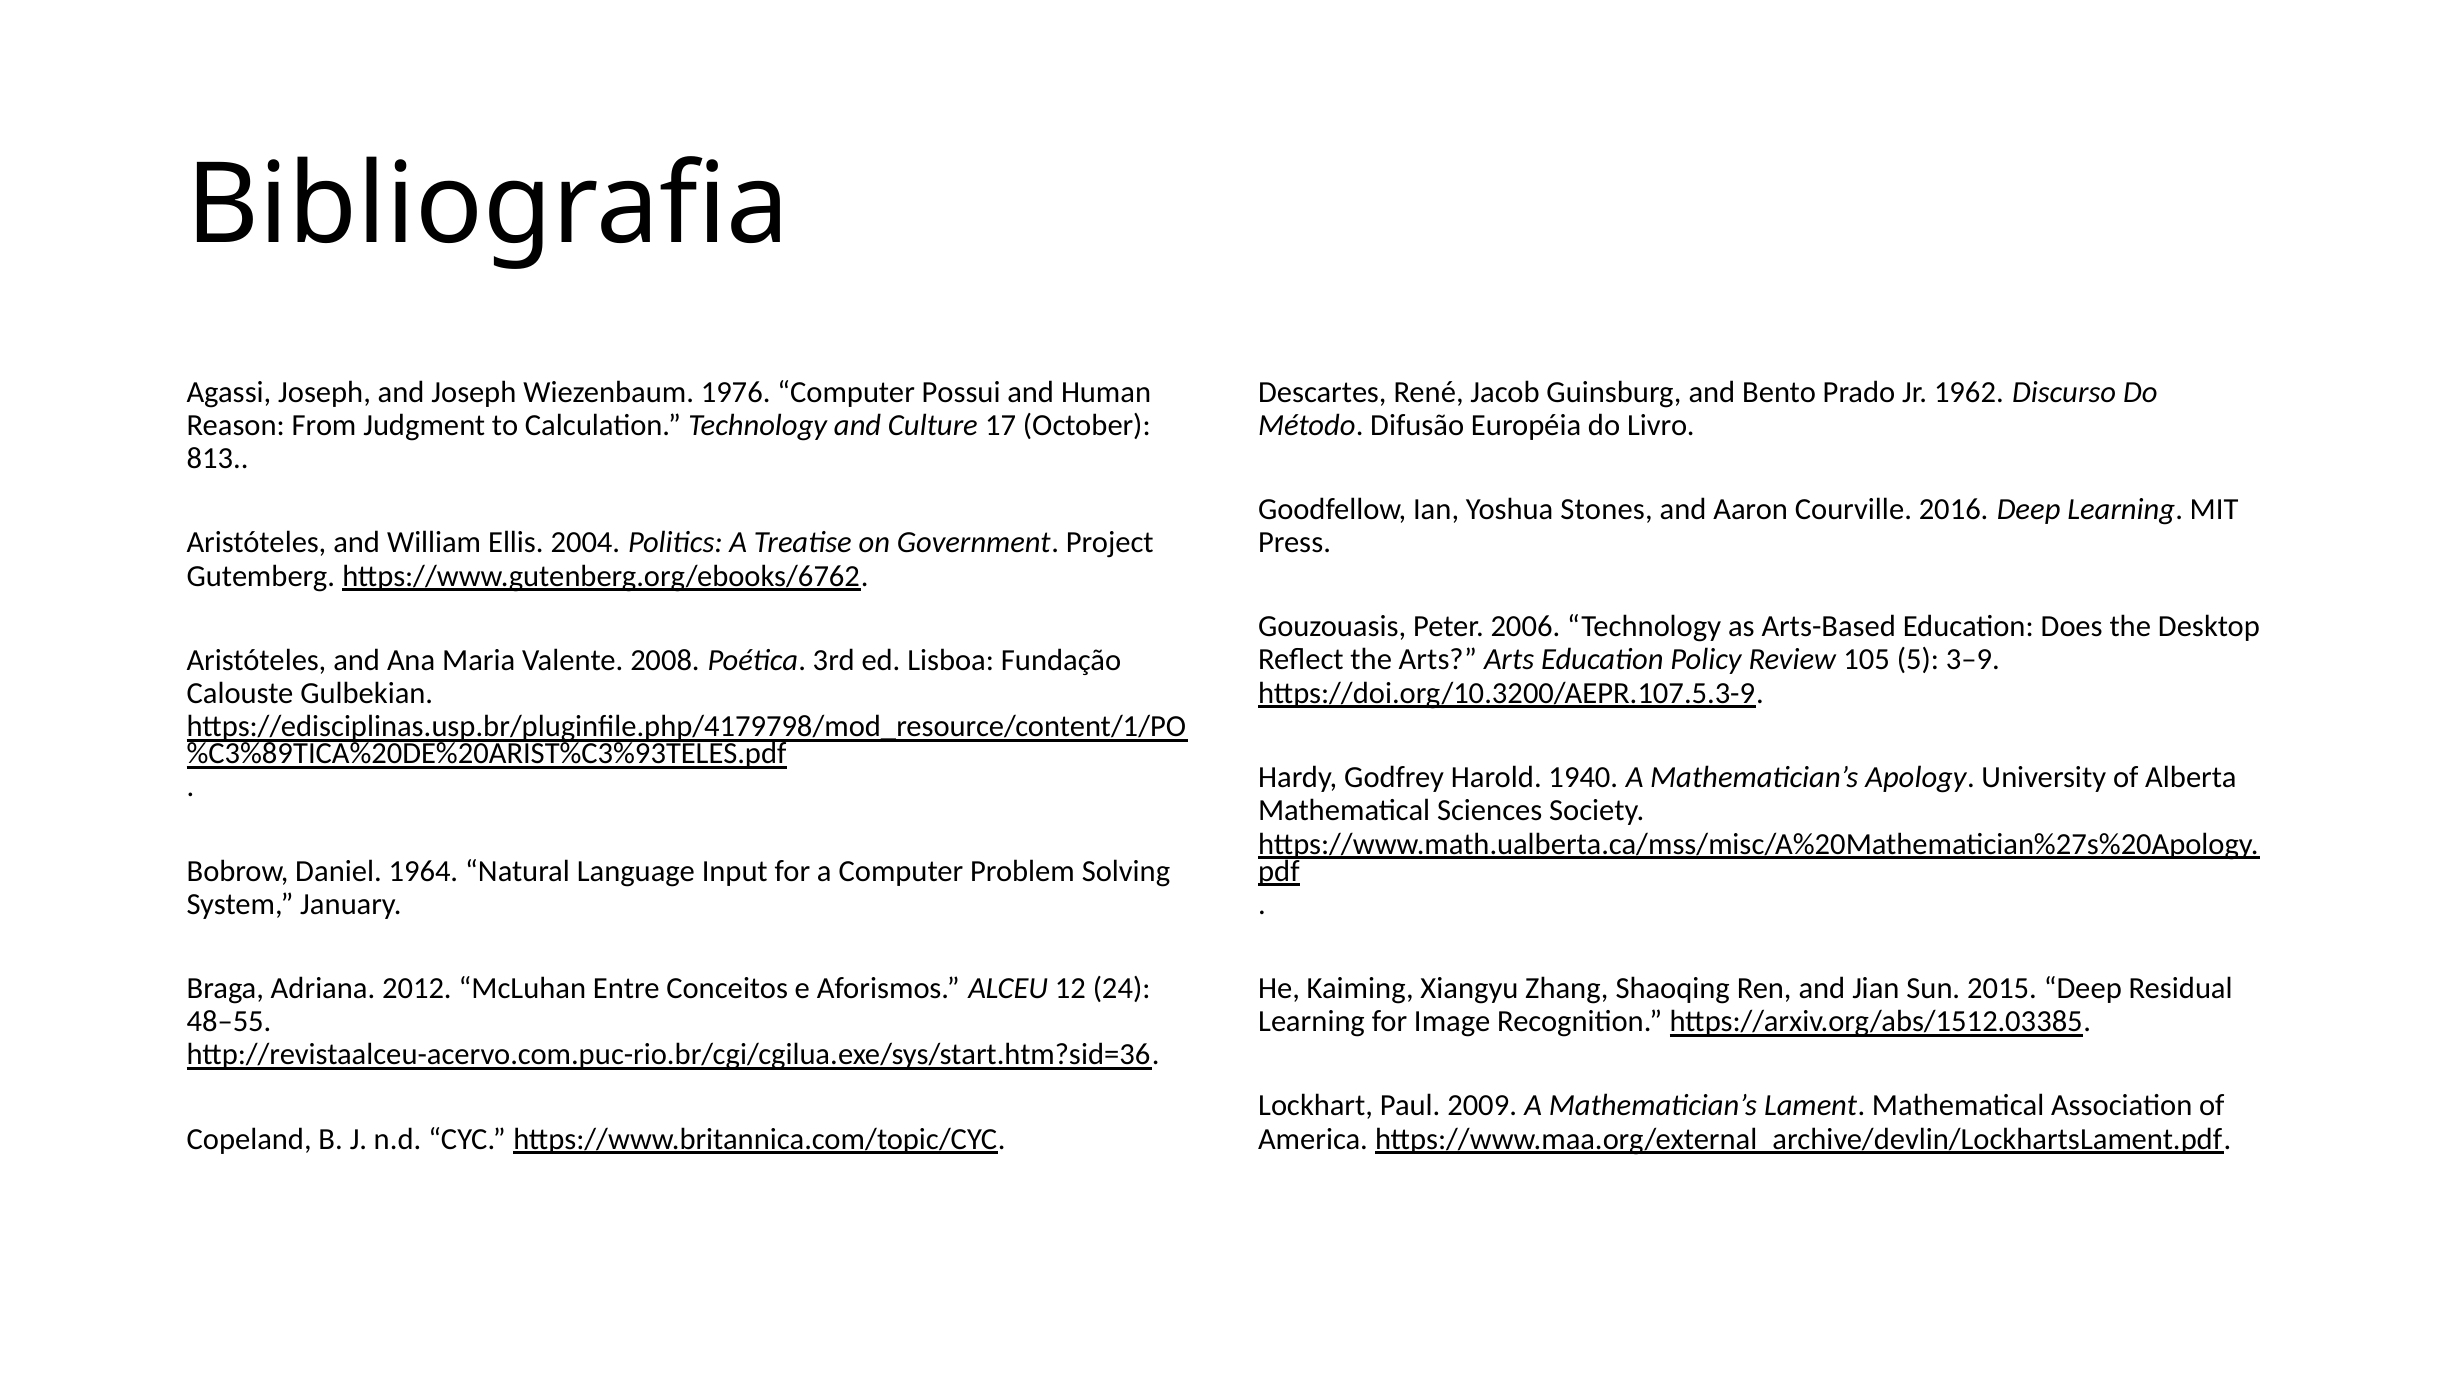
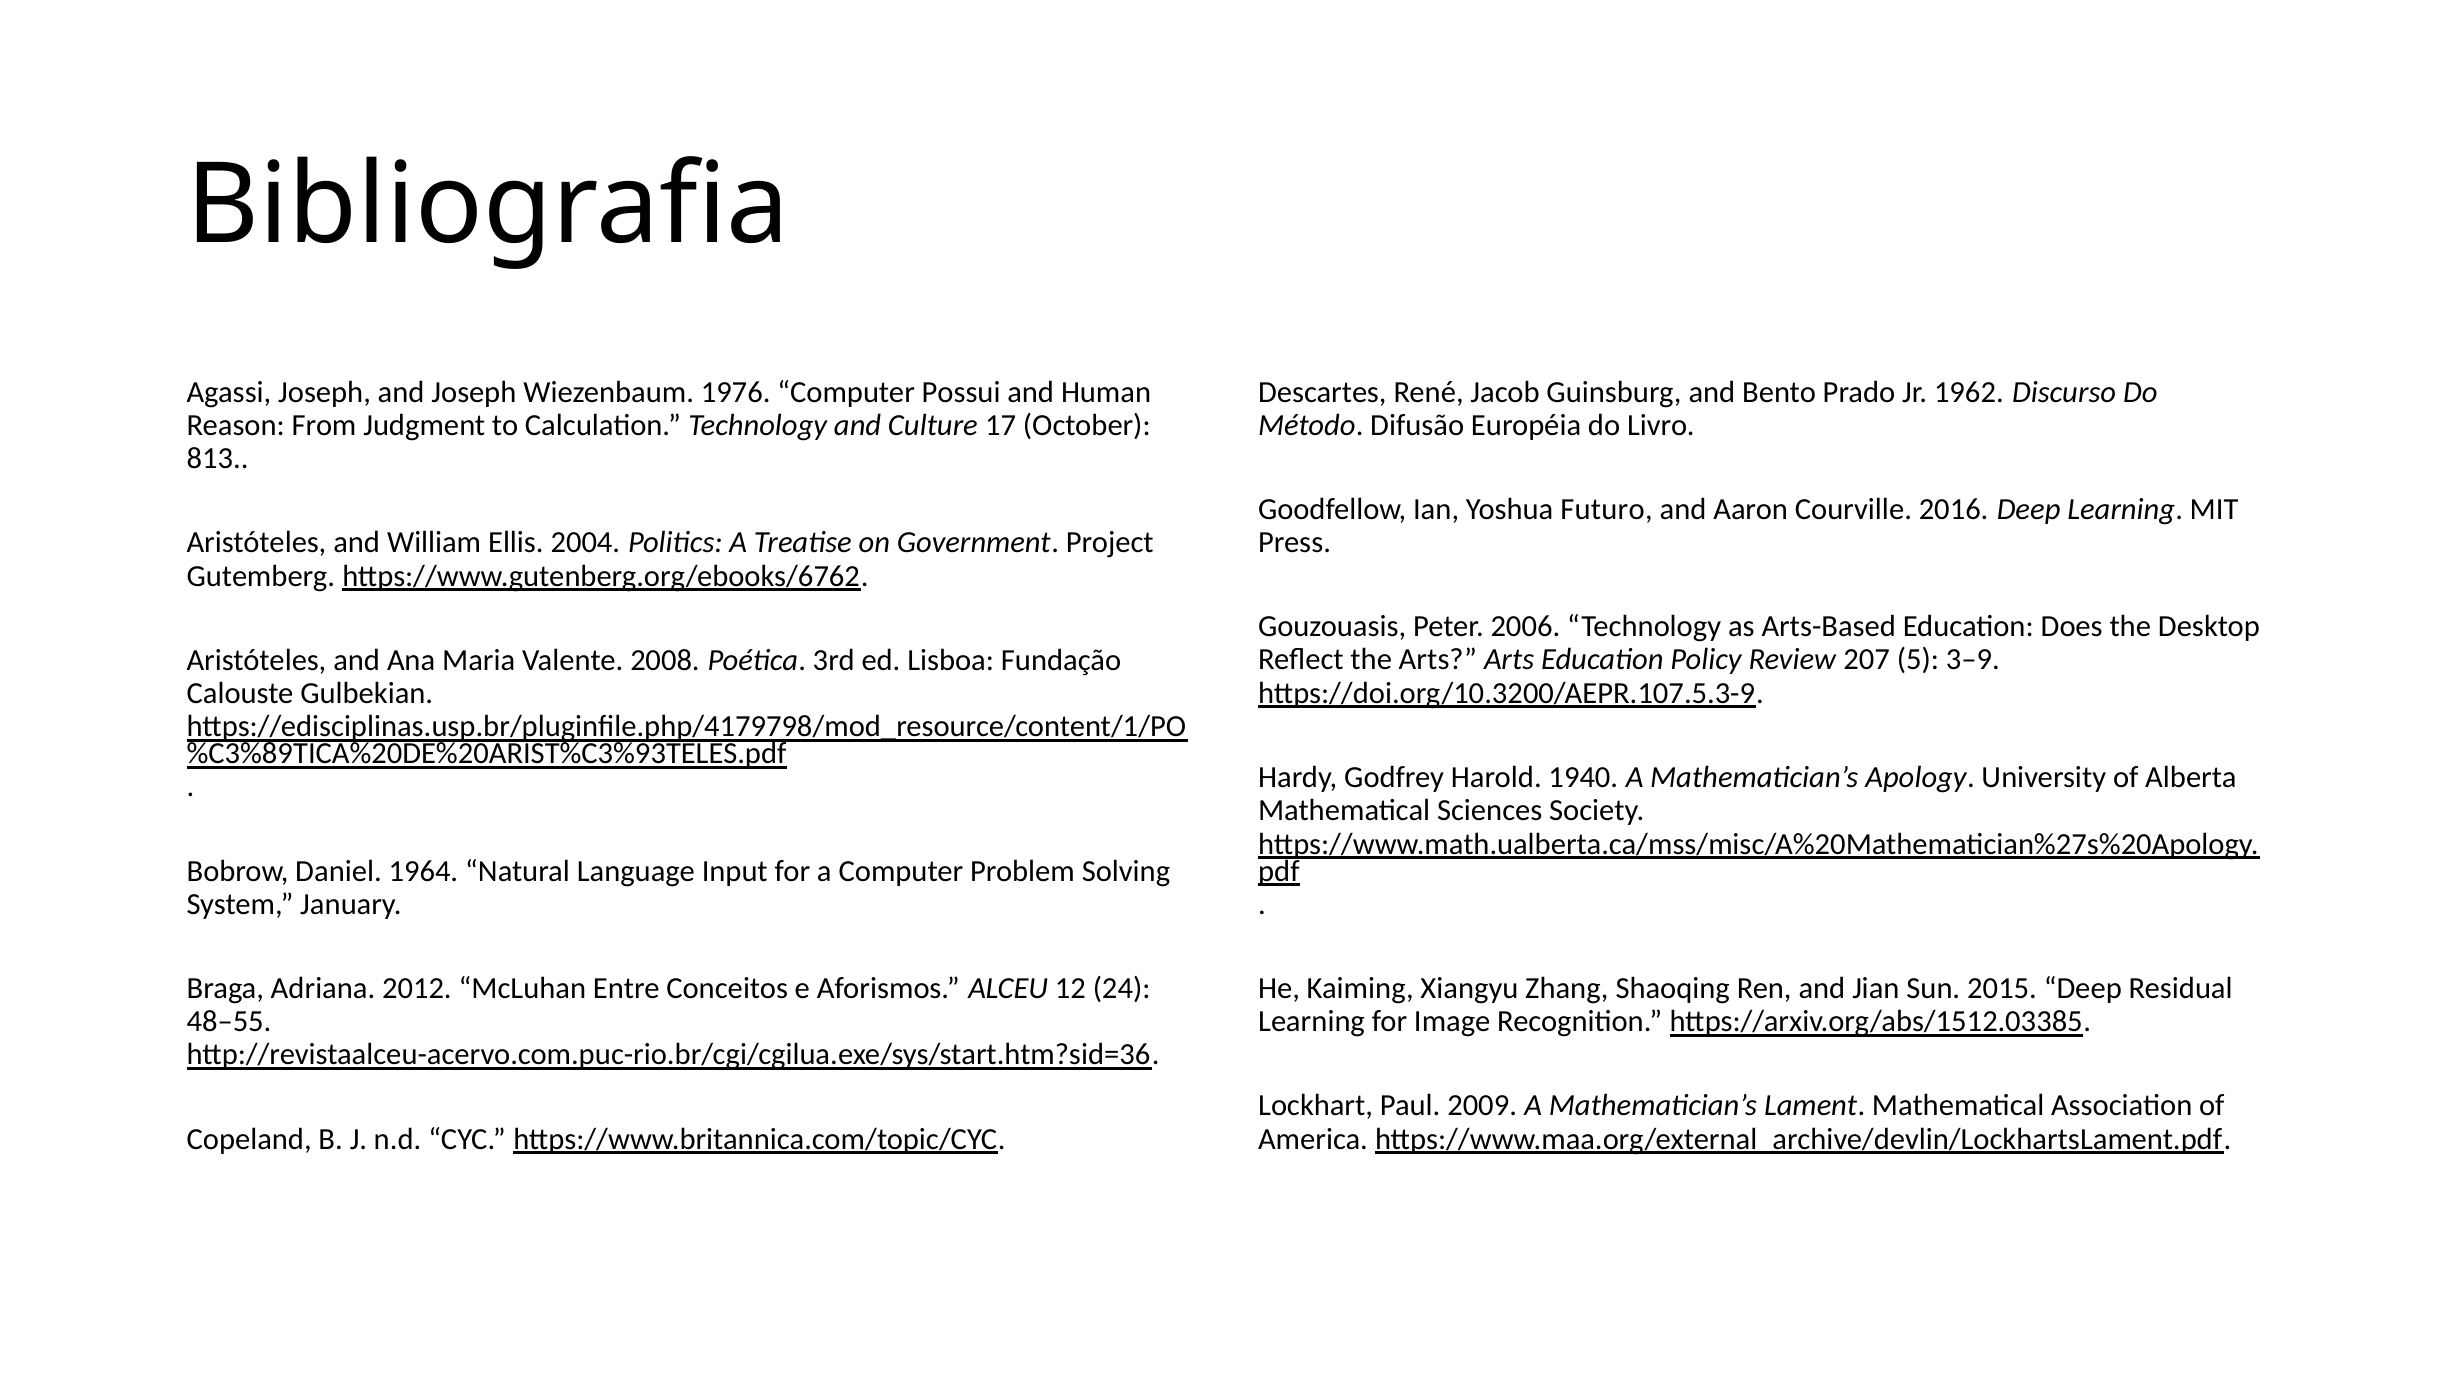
Stones: Stones -> Futuro (1606, 509)
105: 105 -> 207 (1867, 660)
